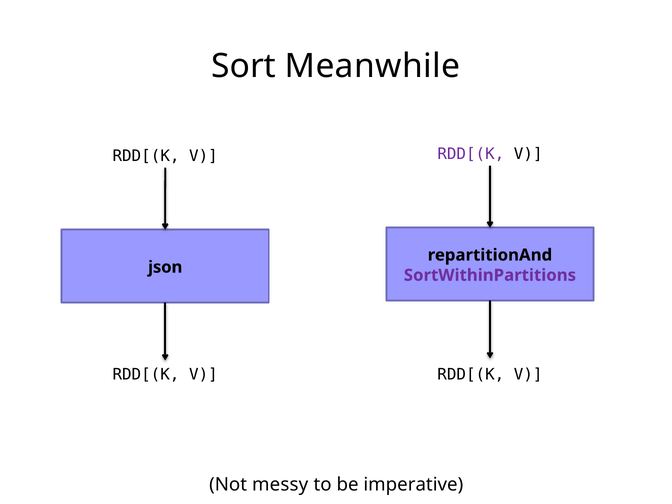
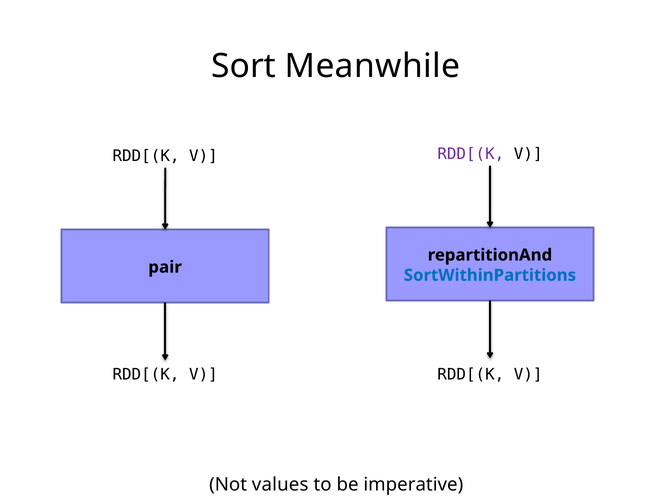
json: json -> pair (165, 267)
SortWithinPartitions colour: purple -> blue (490, 275)
messy: messy -> values (280, 485)
